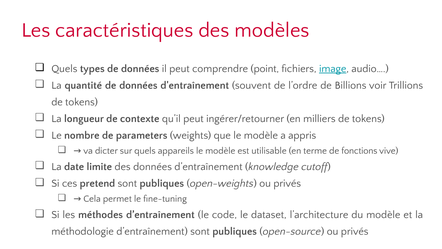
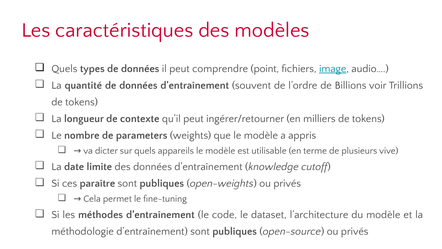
fonctions: fonctions -> plusieurs (359, 150)
pretend: pretend -> paraître (97, 183)
